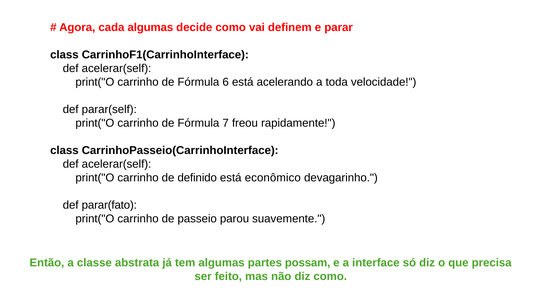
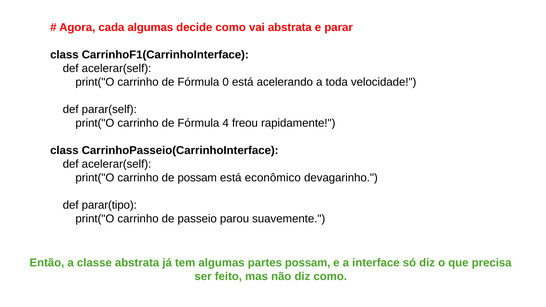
vai definem: definem -> abstrata (290, 28)
6: 6 -> 0 (226, 82)
7: 7 -> 4 (226, 123)
de definido: definido -> possam (197, 178)
parar(fato: parar(fato -> parar(tipo (109, 205)
